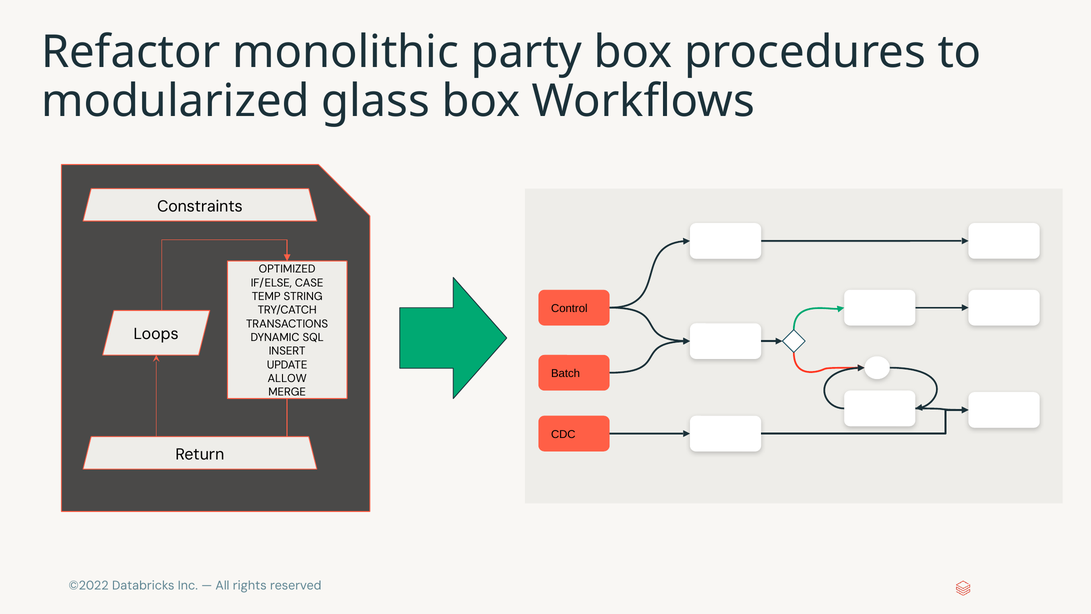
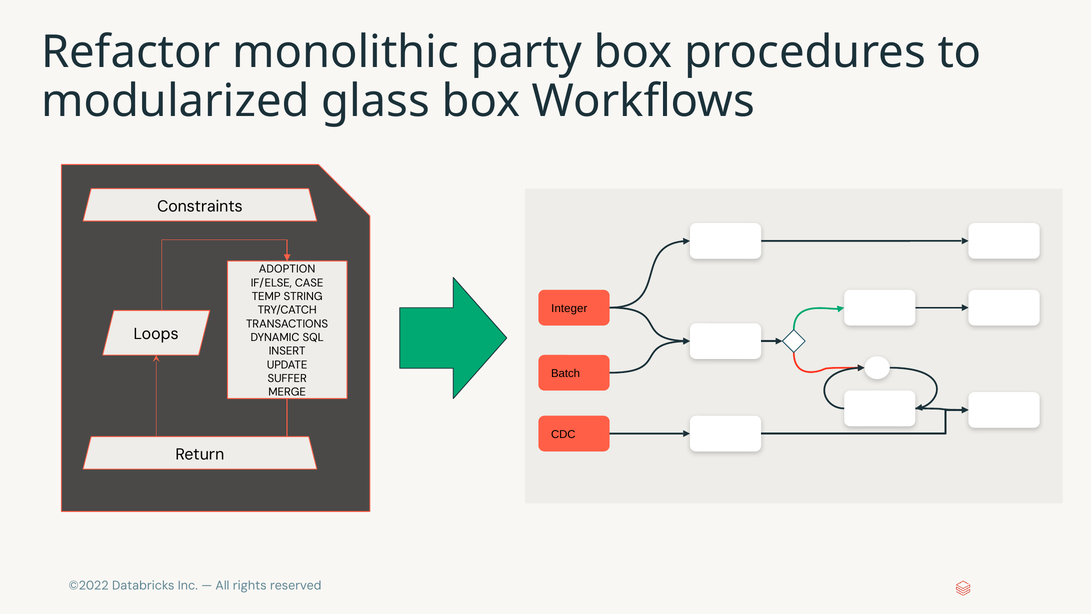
OPTIMIZED: OPTIMIZED -> ADOPTION (287, 269)
Control: Control -> Integer (569, 308)
ALLOW: ALLOW -> SUFFER (287, 378)
